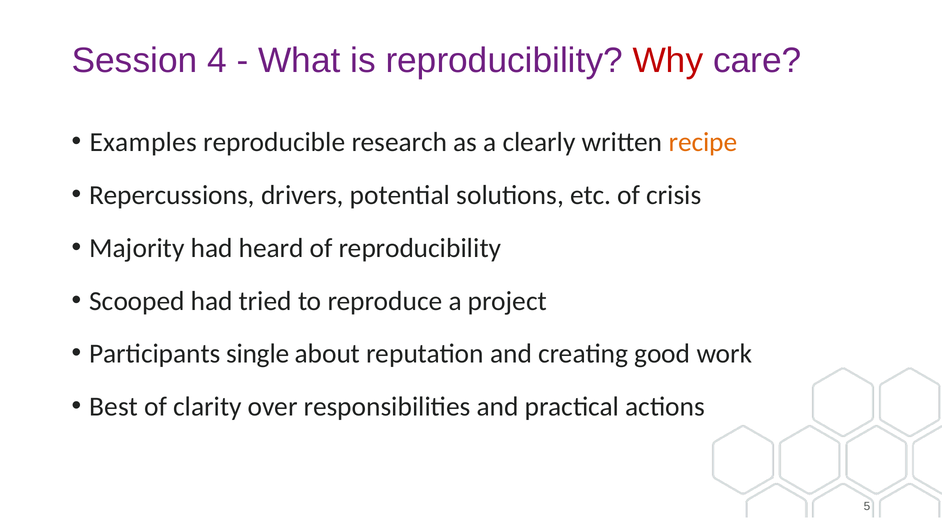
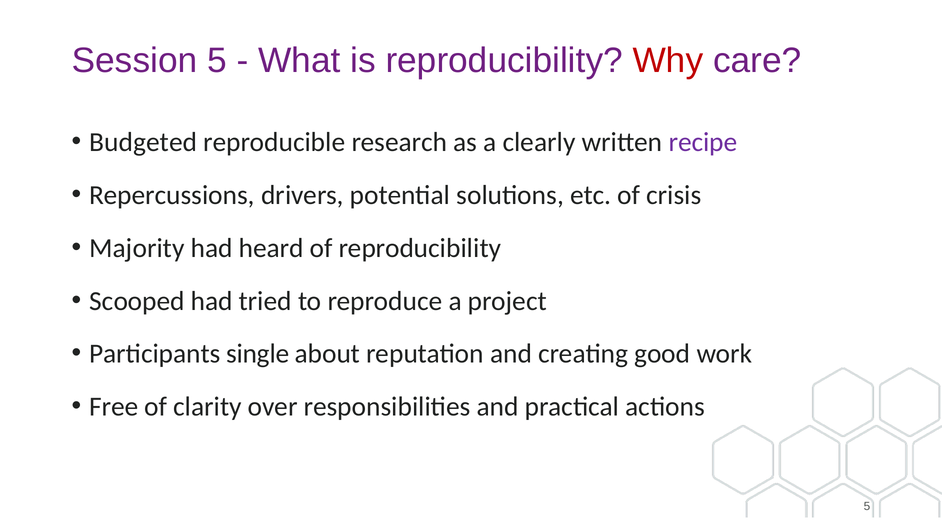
Session 4: 4 -> 5 (217, 61)
Examples: Examples -> Budgeted (143, 142)
recipe colour: orange -> purple (703, 142)
Best: Best -> Free (114, 407)
